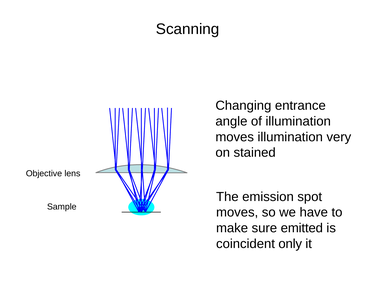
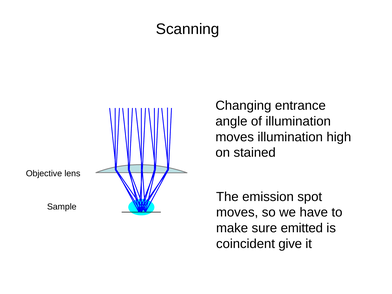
very: very -> high (339, 137)
only: only -> give (290, 244)
